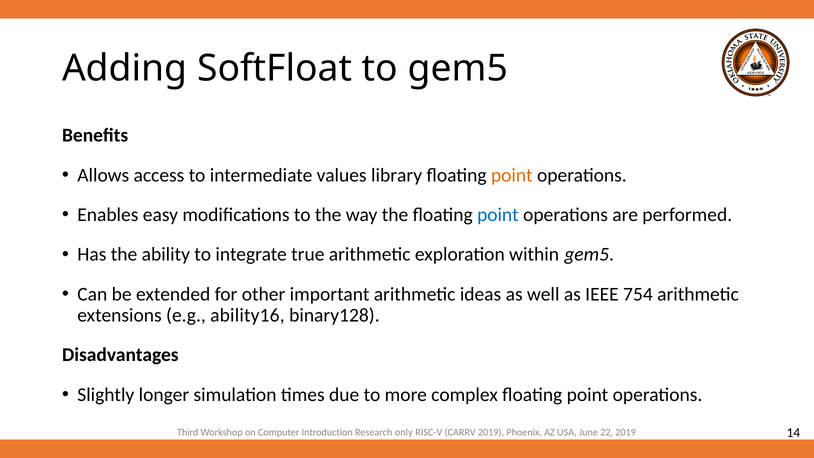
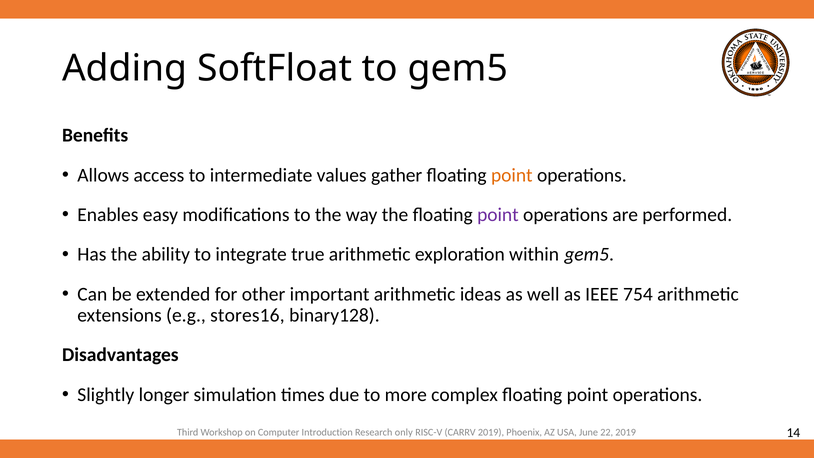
library: library -> gather (397, 175)
point colour: blue -> purple (498, 215)
ability16: ability16 -> stores16 (247, 315)
